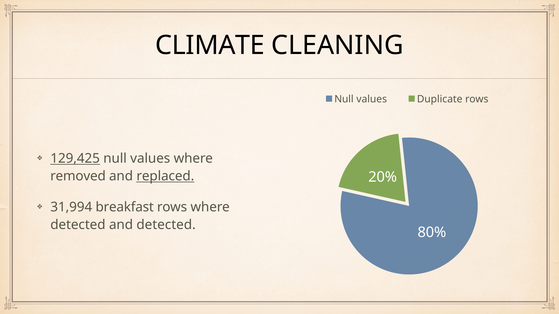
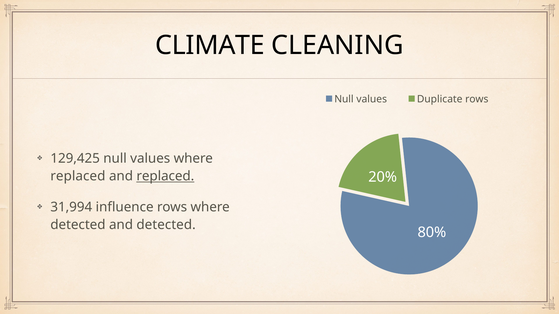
129,425 underline: present -> none (75, 159)
removed: removed -> replaced (78, 176)
breakfast: breakfast -> influence (125, 207)
